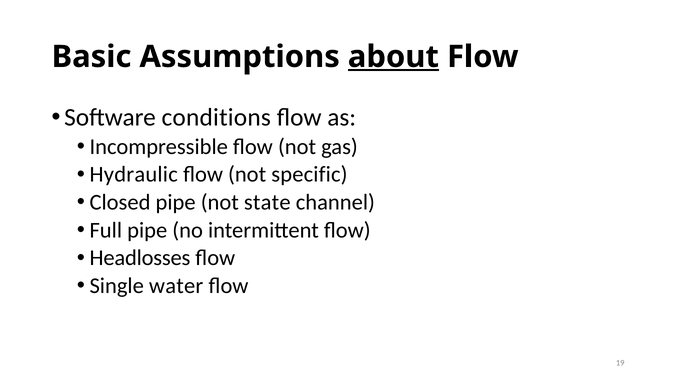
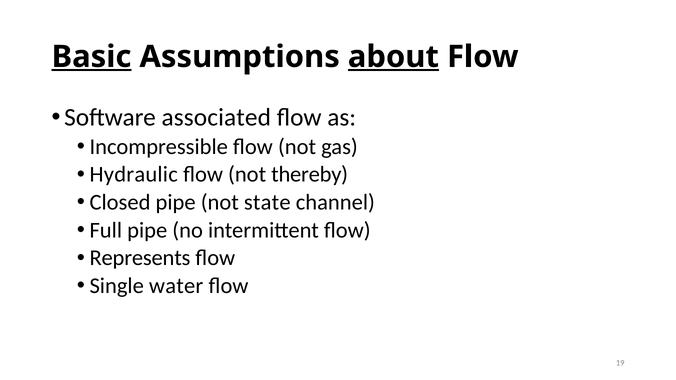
Basic underline: none -> present (91, 57)
conditions: conditions -> associated (216, 117)
specific: specific -> thereby (310, 175)
Headlosses: Headlosses -> Represents (140, 258)
